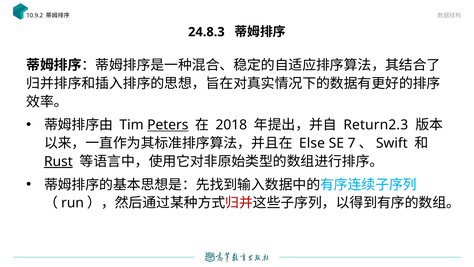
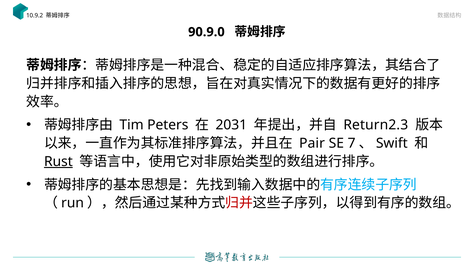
24.8.3: 24.8.3 -> 90.9.0 (206, 32)
Peters underline: present -> none (168, 125)
2018: 2018 -> 2031 (231, 125)
Else: Else -> Pair (312, 143)
